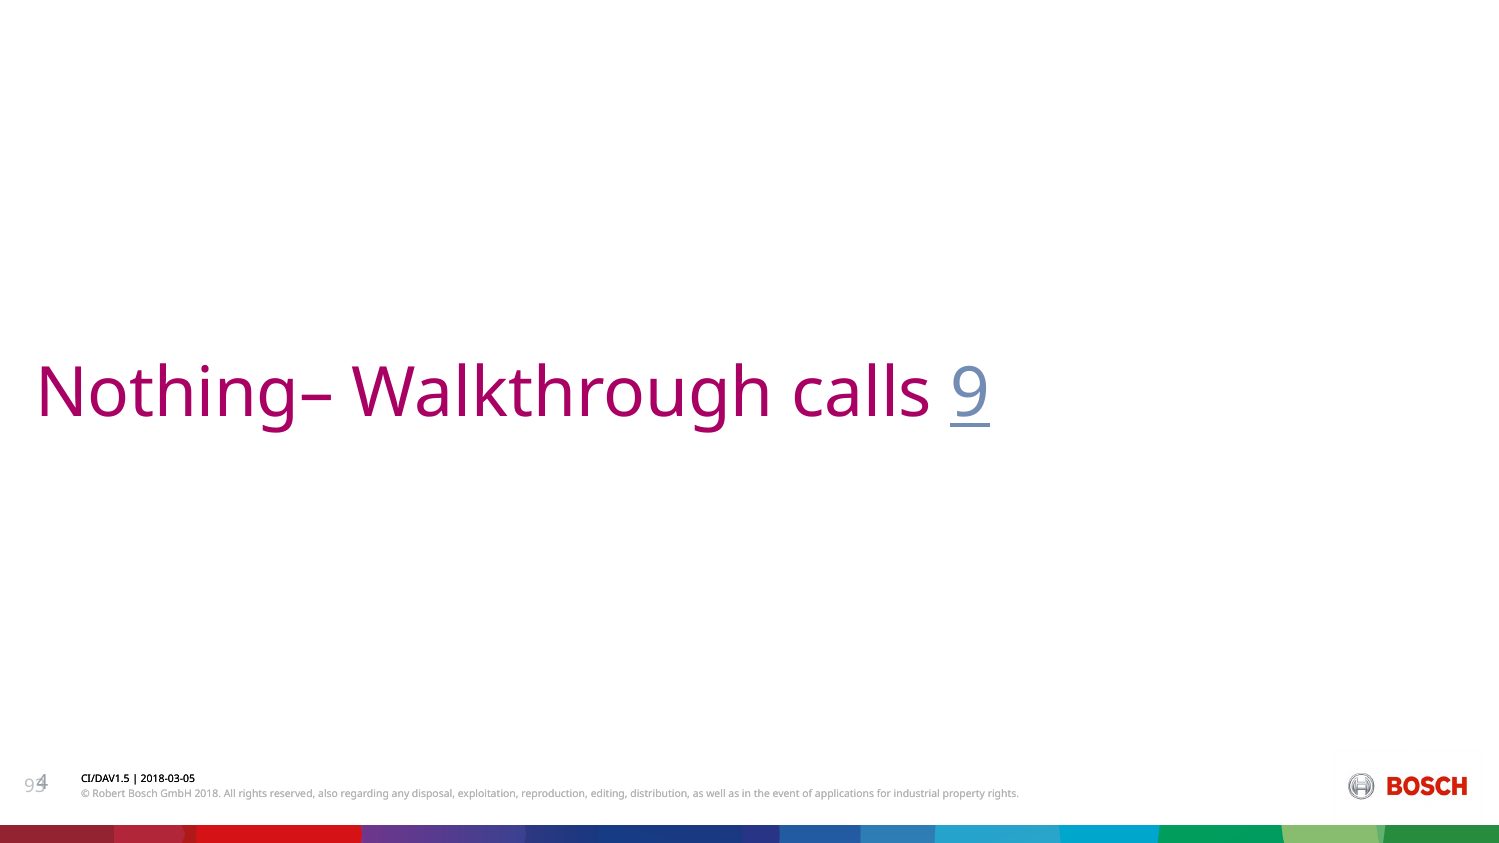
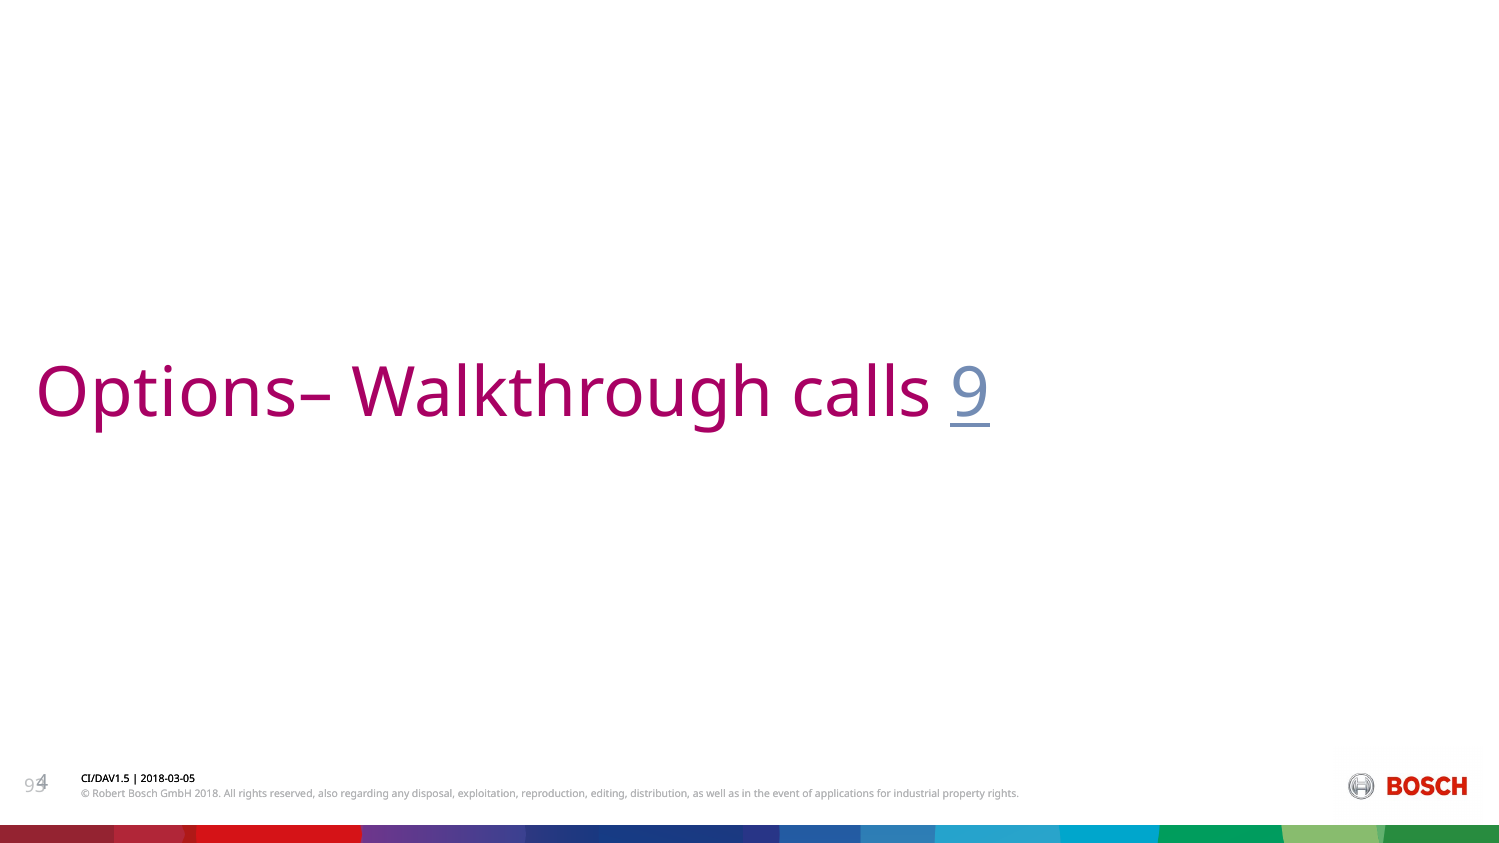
Nothing–: Nothing– -> Options– (184, 394)
